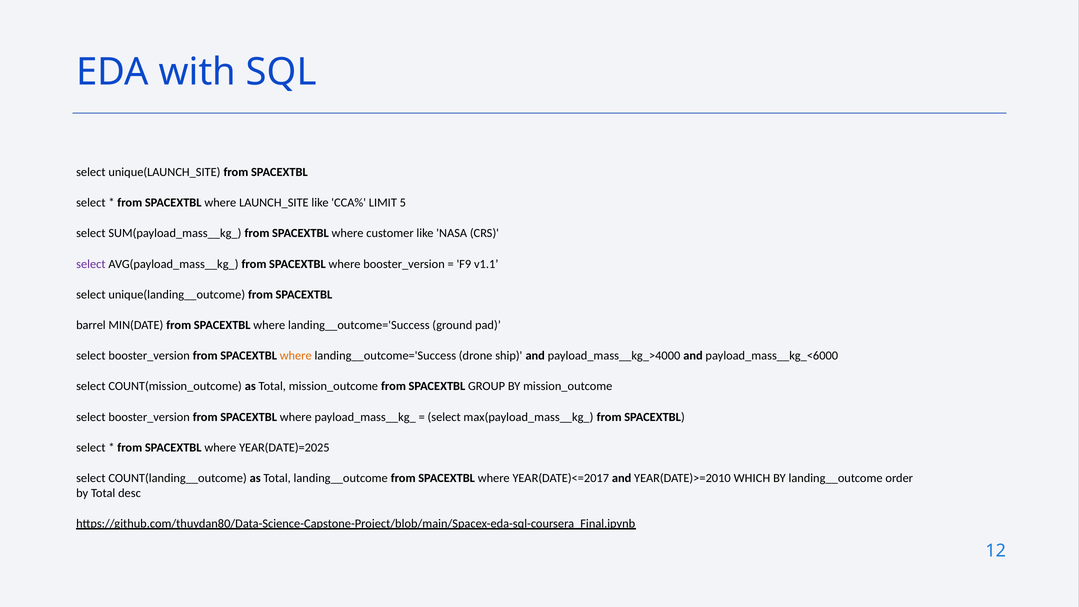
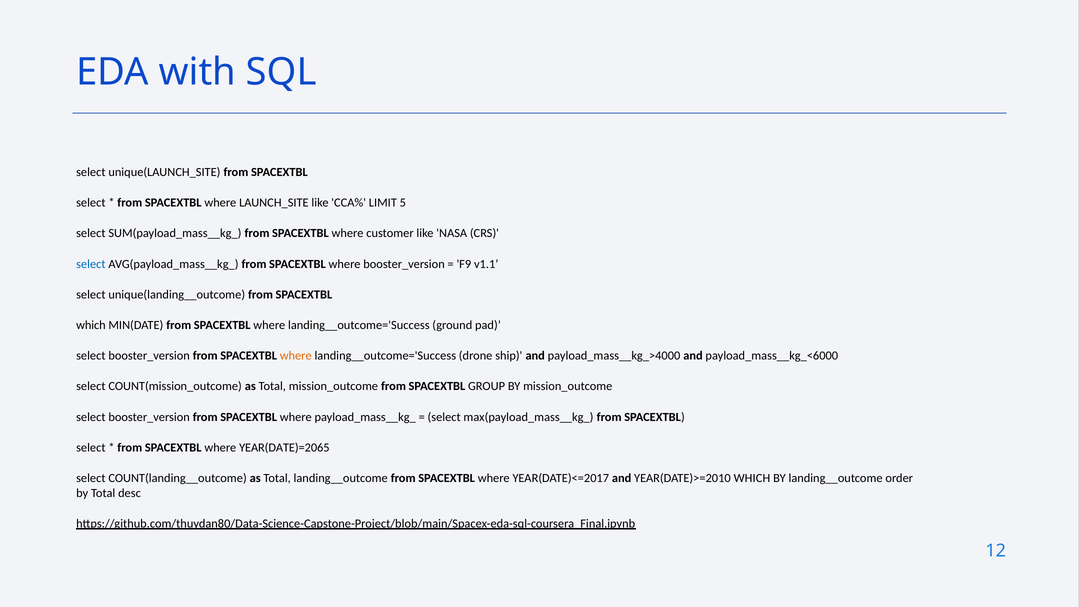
select colour: purple -> blue (91, 264)
barrel: barrel -> which (91, 325)
YEAR(DATE)=2025: YEAR(DATE)=2025 -> YEAR(DATE)=2065 (284, 447)
